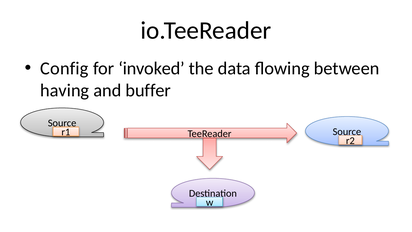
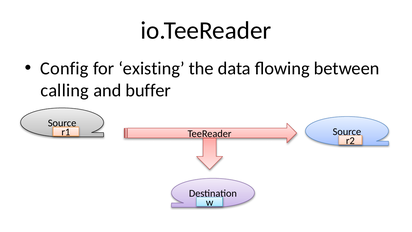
invoked: invoked -> existing (152, 68)
having: having -> calling (65, 90)
